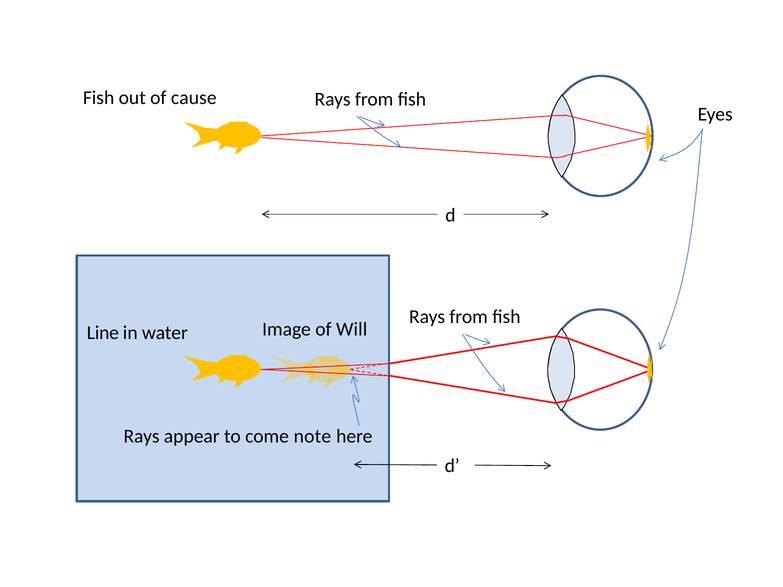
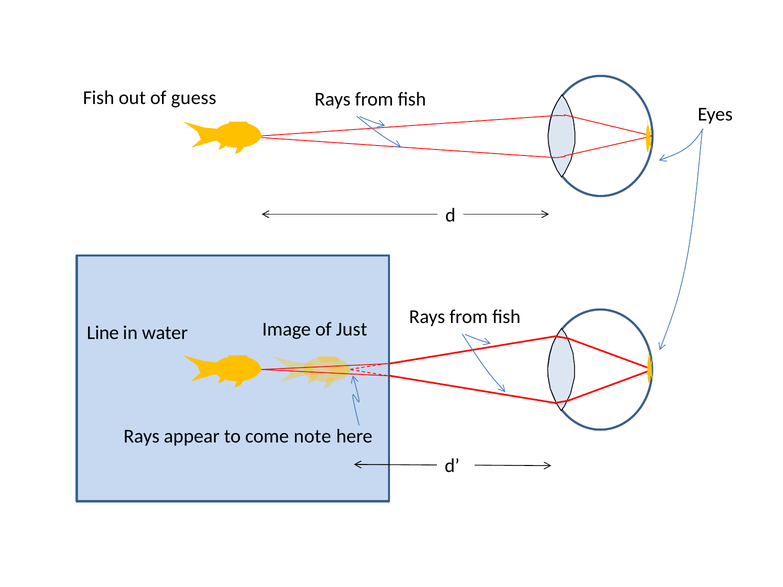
cause: cause -> guess (194, 98)
Will: Will -> Just (352, 329)
